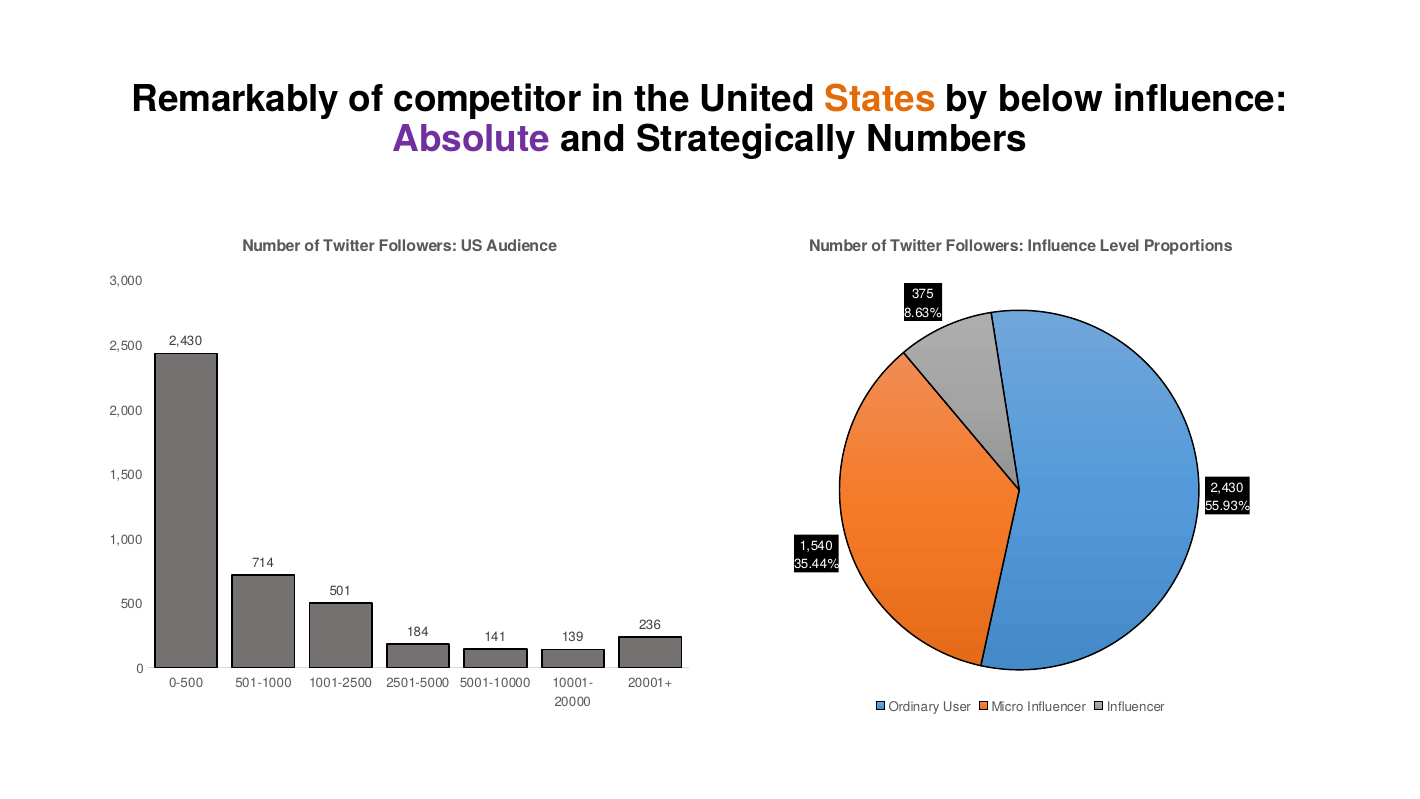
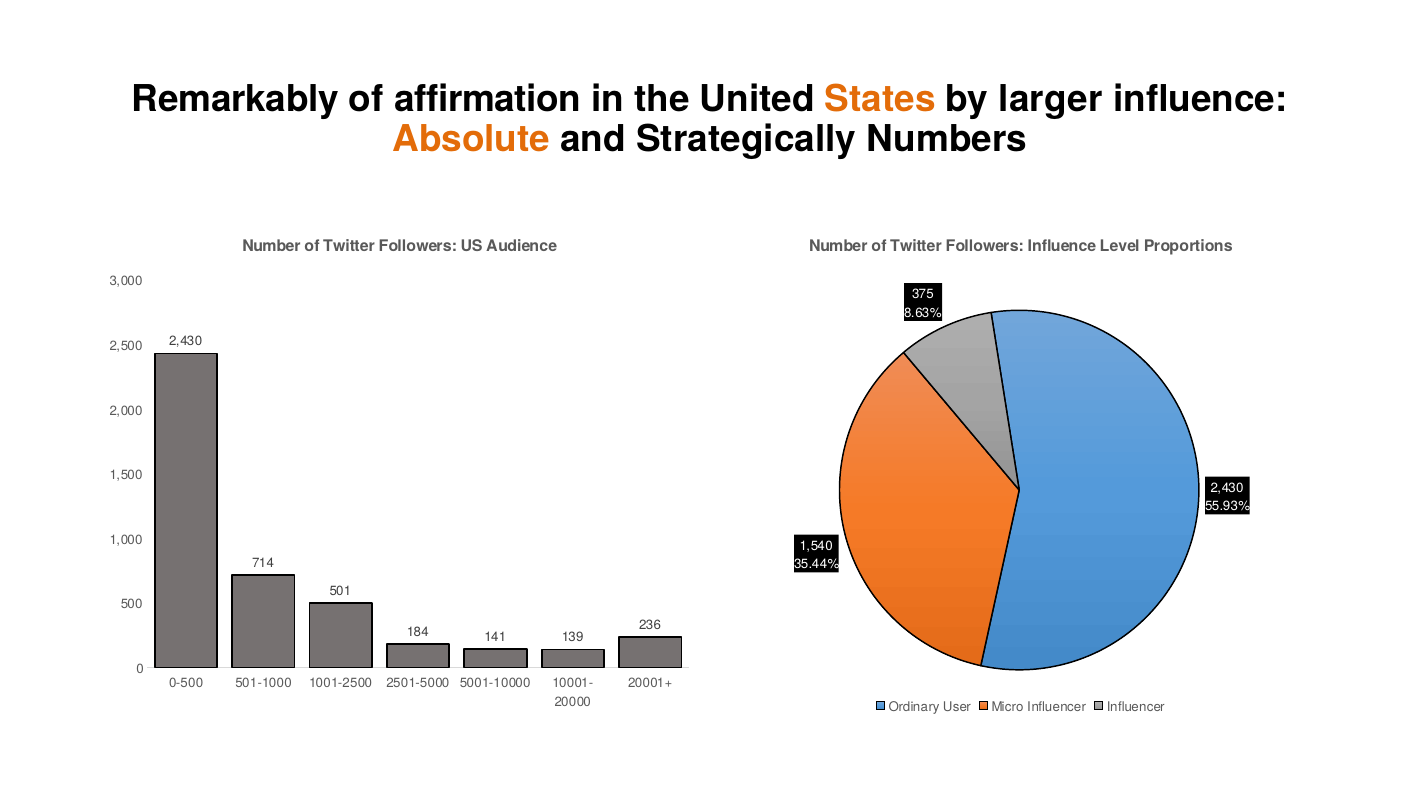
competitor: competitor -> affirmation (488, 99)
below: below -> larger (1051, 99)
Absolute colour: purple -> orange (471, 139)
